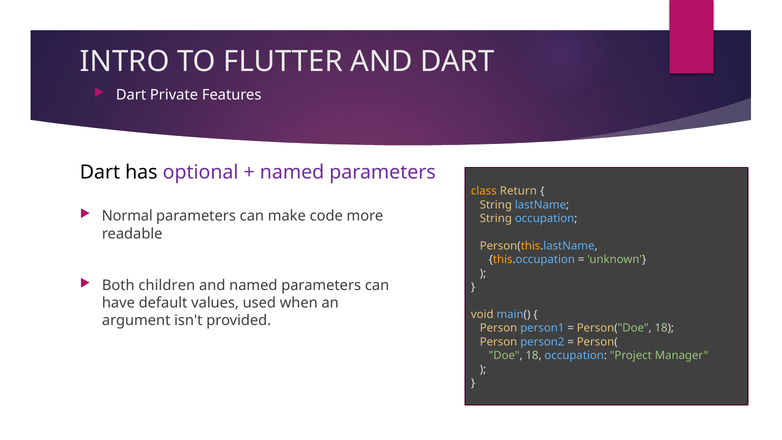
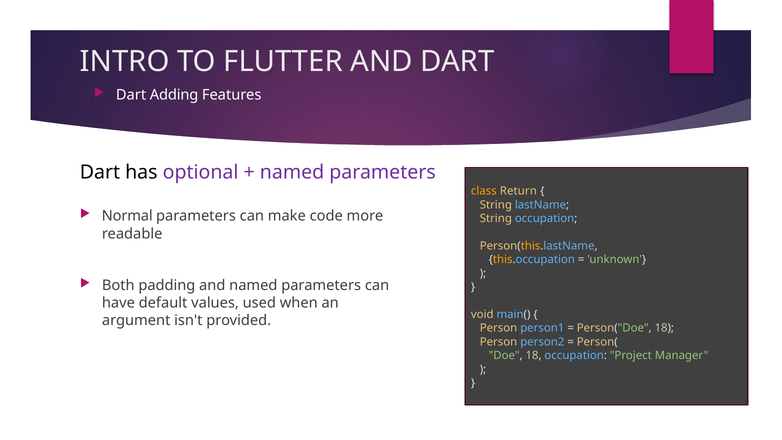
Private: Private -> Adding (174, 95)
children: children -> padding (167, 285)
